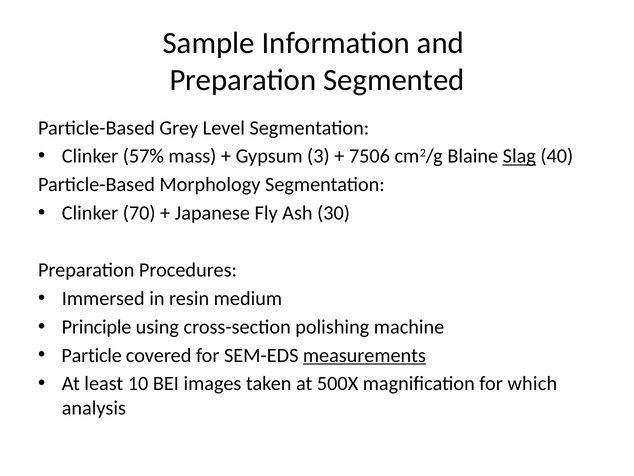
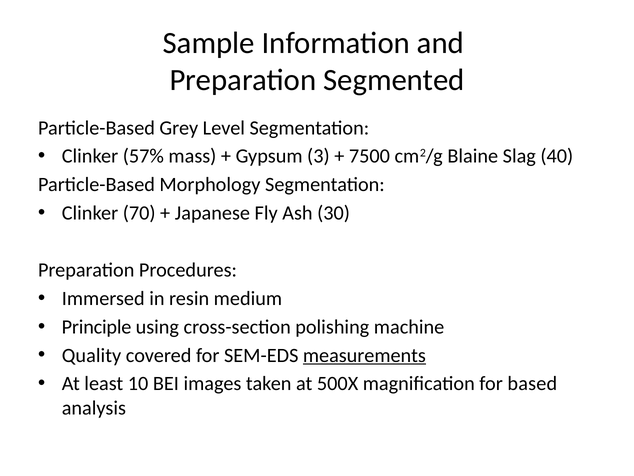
7506: 7506 -> 7500 (369, 156)
Slag underline: present -> none (519, 156)
Particle: Particle -> Quality (92, 355)
which: which -> based (532, 383)
